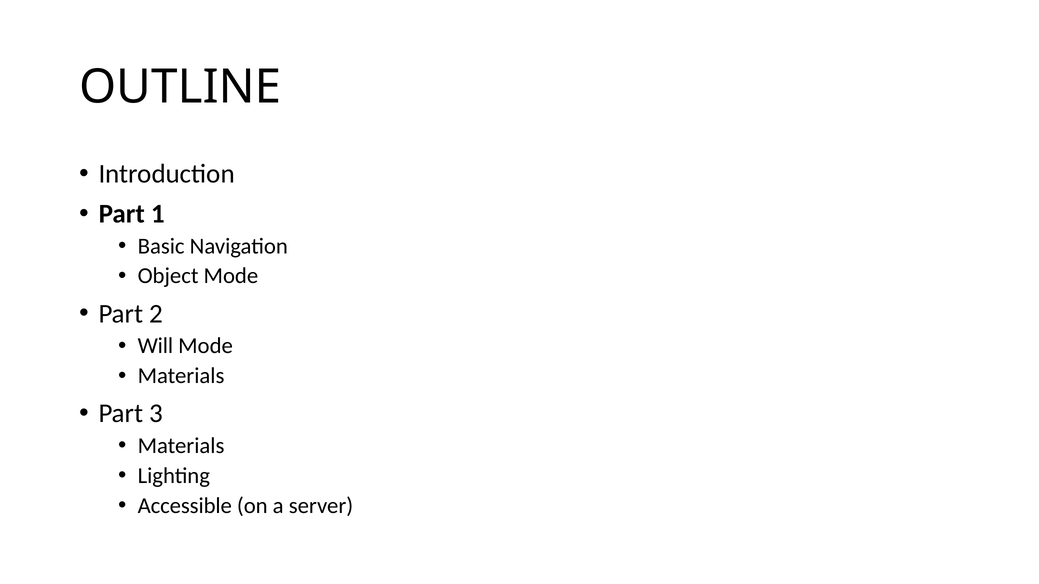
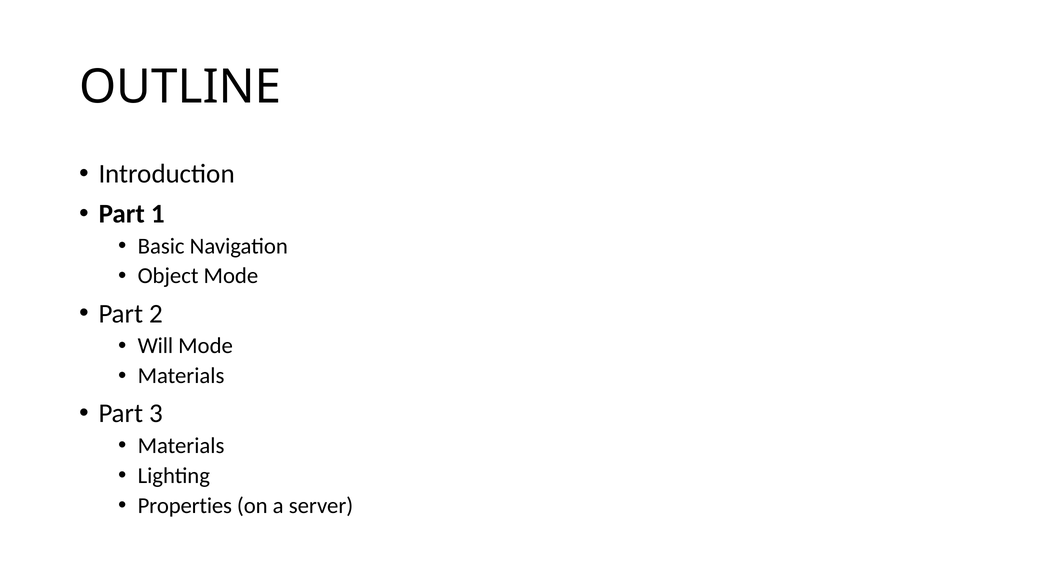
Accessible: Accessible -> Properties (185, 506)
